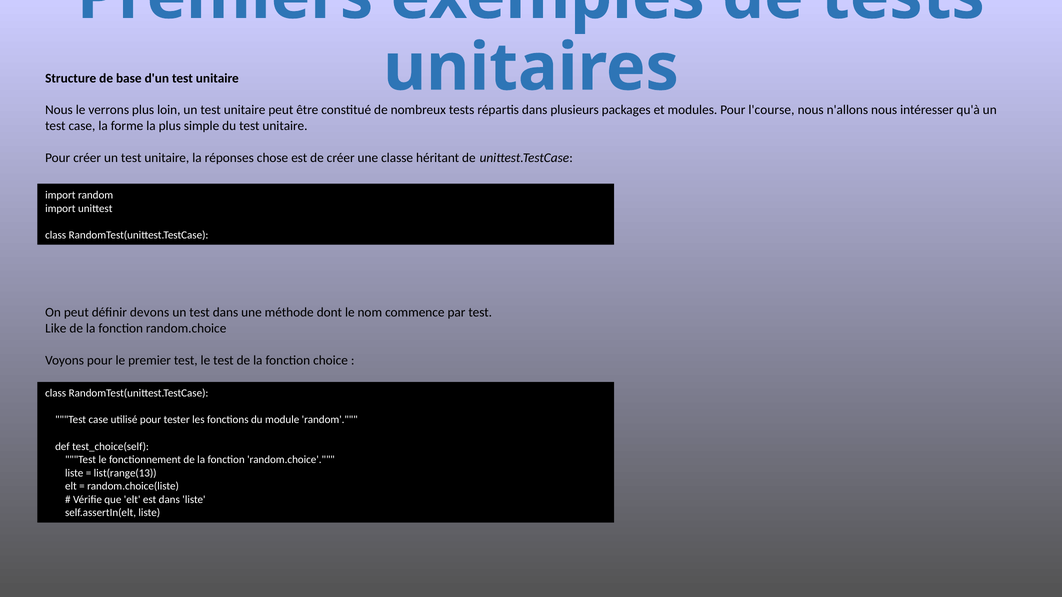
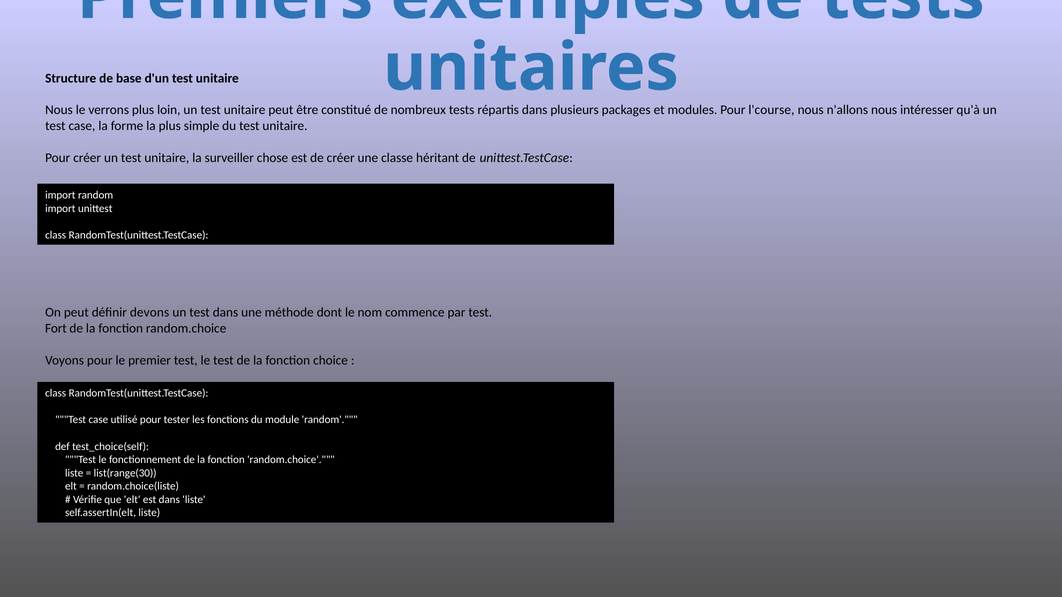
réponses: réponses -> surveiller (229, 158)
Like: Like -> Fort (56, 329)
list(range(13: list(range(13 -> list(range(30 (125, 473)
